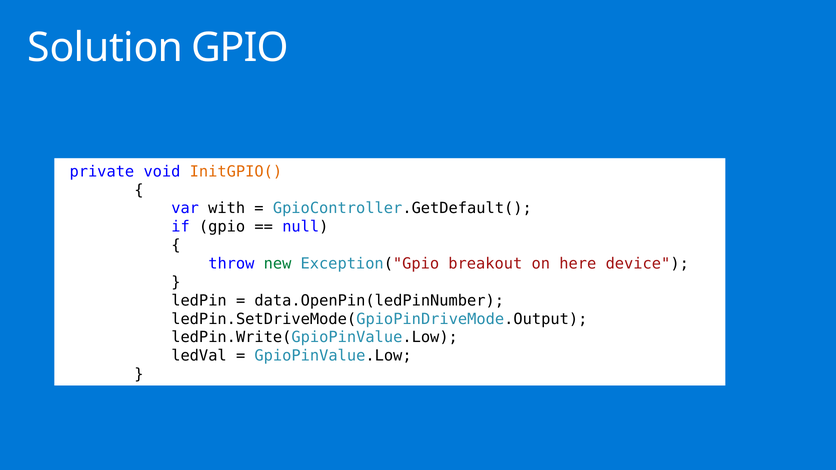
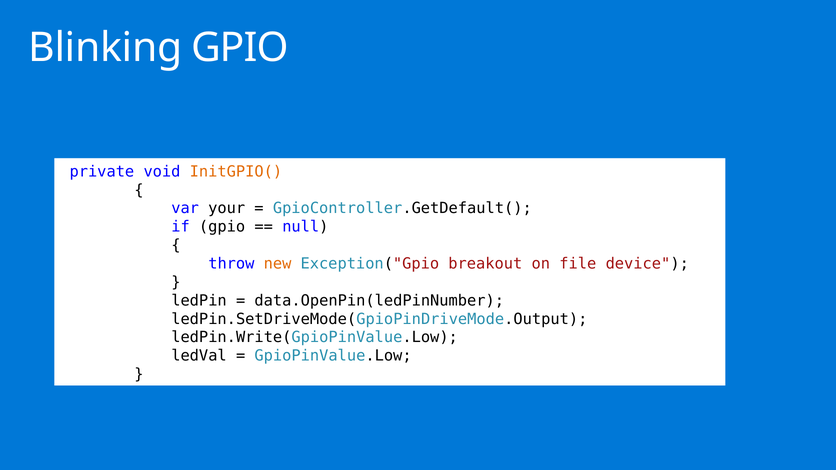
Solution: Solution -> Blinking (105, 48)
with: with -> your (227, 208)
new colour: green -> orange (278, 264)
here: here -> file (578, 264)
